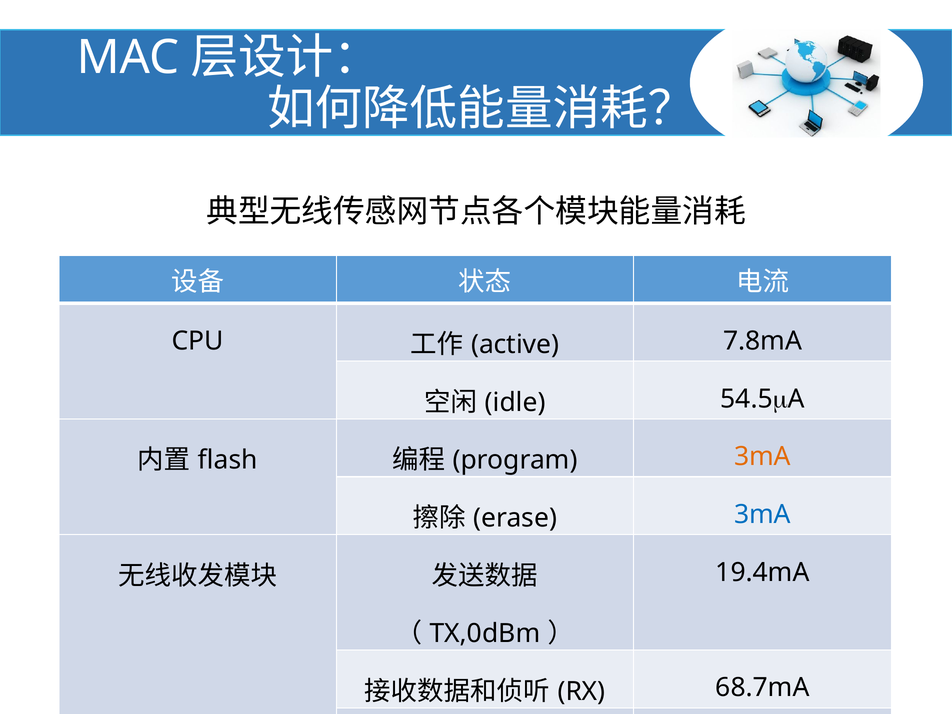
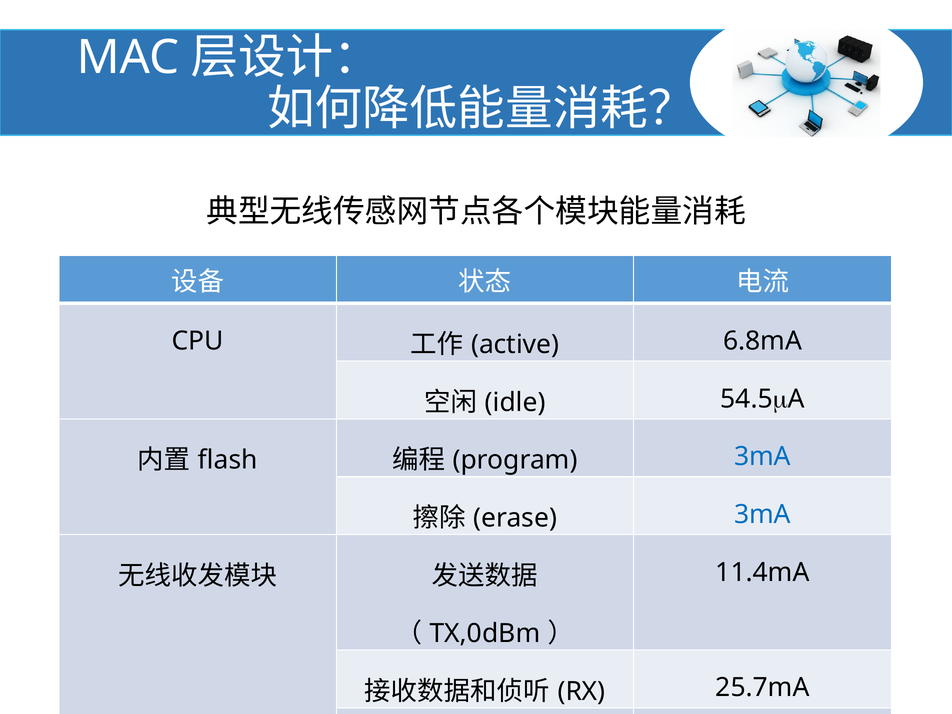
7.8mA: 7.8mA -> 6.8mA (763, 341)
3mA colour: orange -> blue (763, 457)
19.4mA: 19.4mA -> 11.4mA (763, 572)
68.7mA: 68.7mA -> 25.7mA (763, 688)
